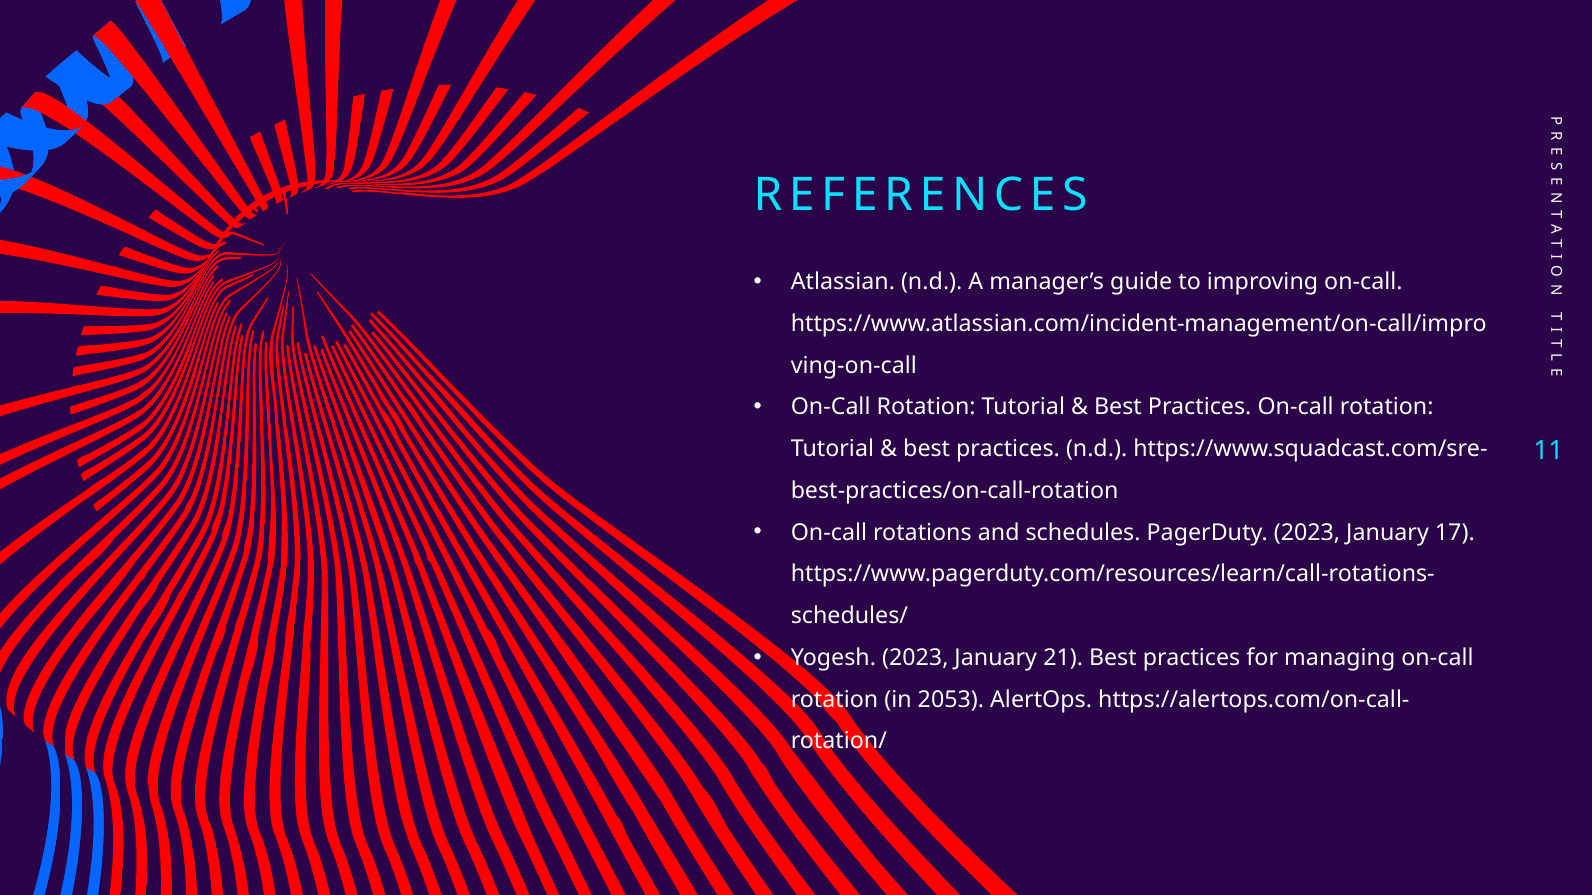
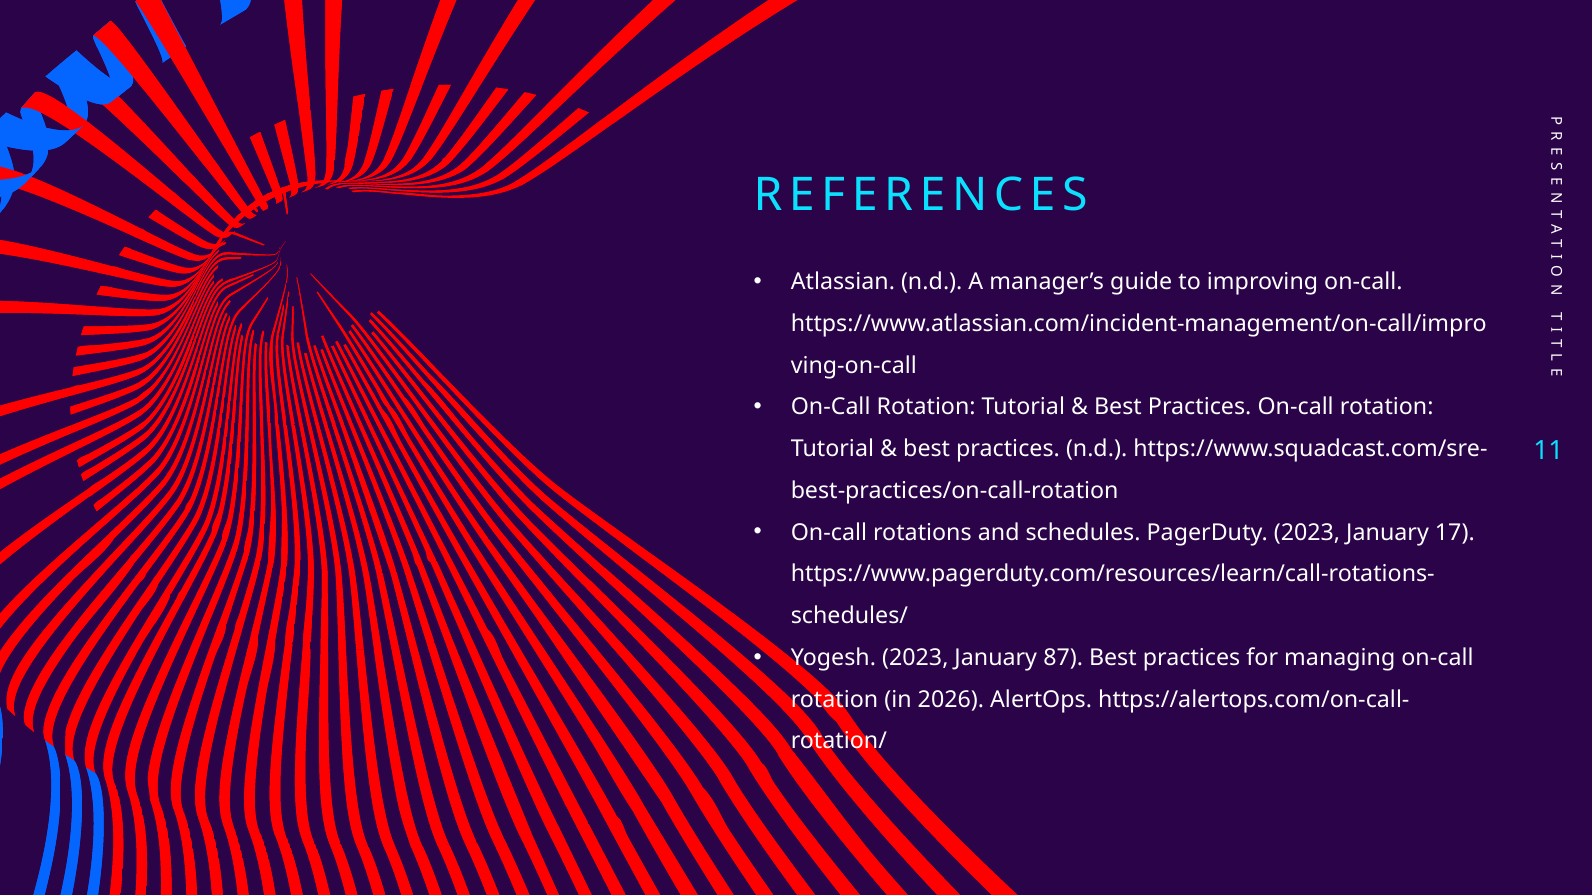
21: 21 -> 87 (1063, 658)
2053: 2053 -> 2026 (951, 700)
